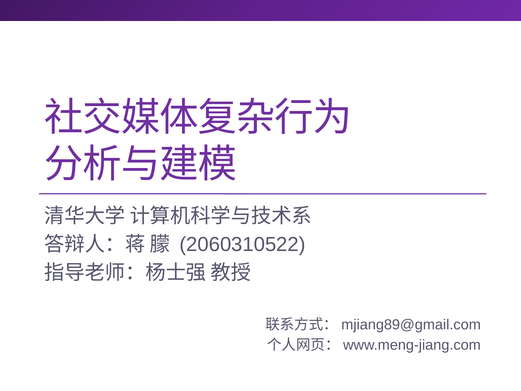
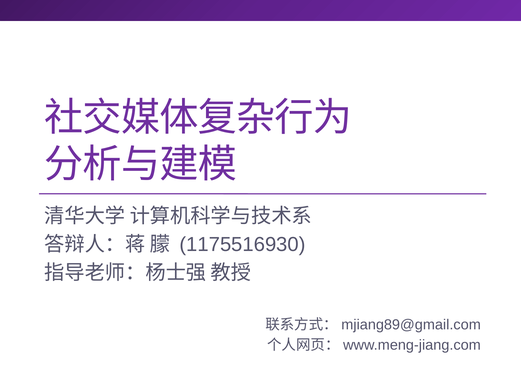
2060310522: 2060310522 -> 1175516930 (243, 244)
